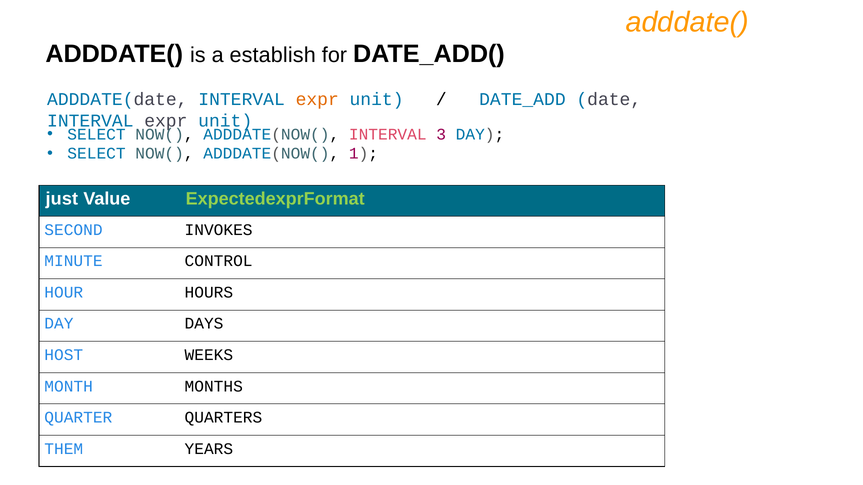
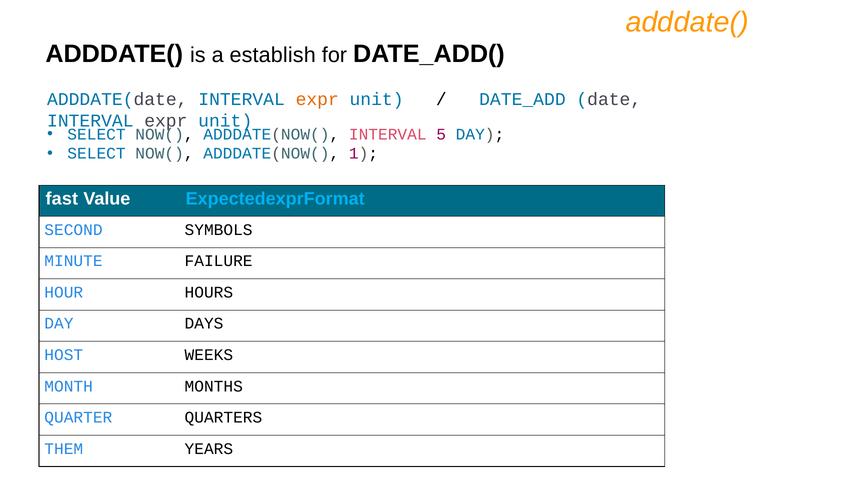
3: 3 -> 5 (441, 134)
just: just -> fast (62, 199)
ExpectedexprFormat colour: light green -> light blue (275, 199)
INVOKES: INVOKES -> SYMBOLS (219, 230)
CONTROL: CONTROL -> FAILURE (219, 261)
